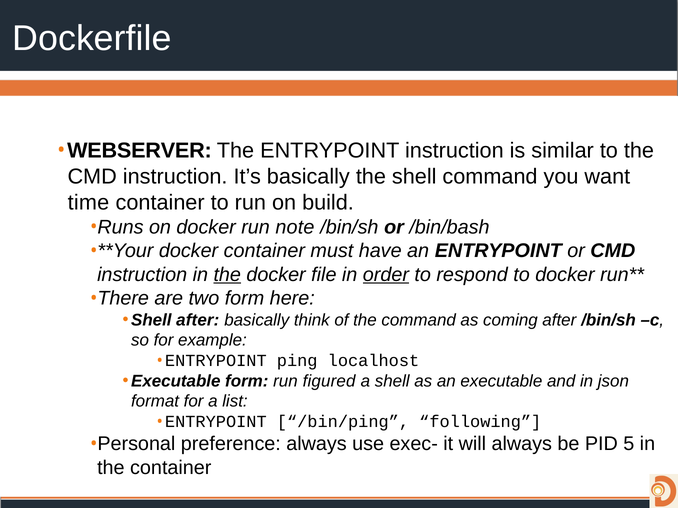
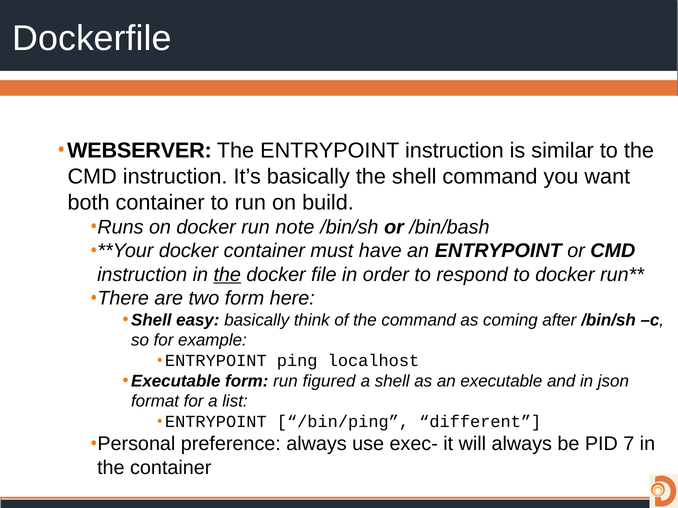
time: time -> both (89, 203)
order underline: present -> none (386, 275)
Shell after: after -> easy (198, 320)
following: following -> different (480, 422)
5: 5 -> 7 (629, 444)
